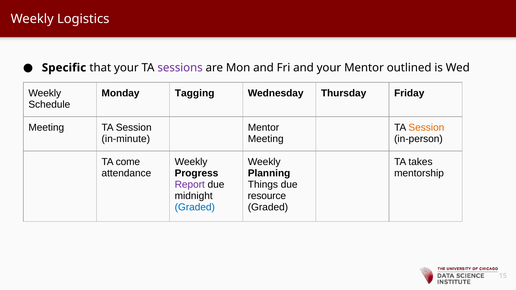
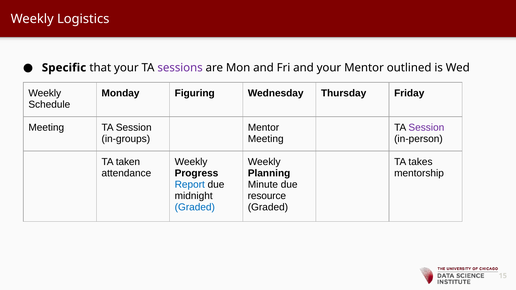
Tagging: Tagging -> Figuring (195, 93)
Session colour: orange -> purple (426, 128)
in-minute: in-minute -> in-groups (126, 139)
come: come -> taken (128, 162)
Report colour: purple -> blue (190, 185)
Things: Things -> Minute (263, 185)
